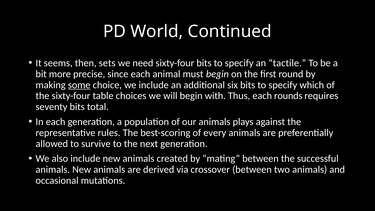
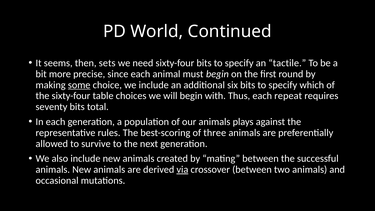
rounds: rounds -> repeat (288, 96)
every: every -> three (215, 133)
via underline: none -> present (182, 169)
